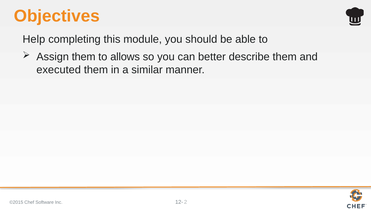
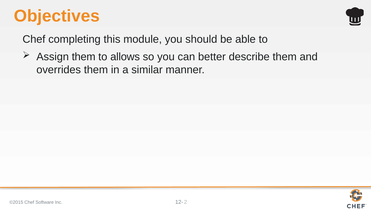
Help: Help -> Chef (34, 39)
executed: executed -> overrides (59, 70)
